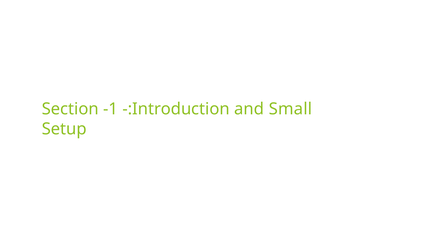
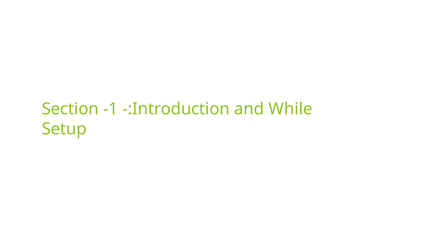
Small: Small -> While (290, 109)
